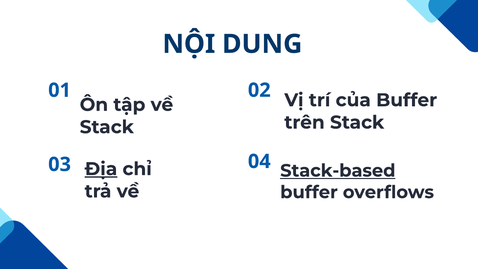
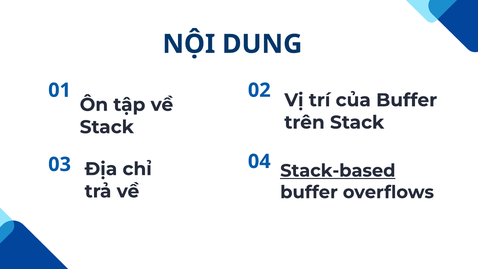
Địa underline: present -> none (101, 169)
